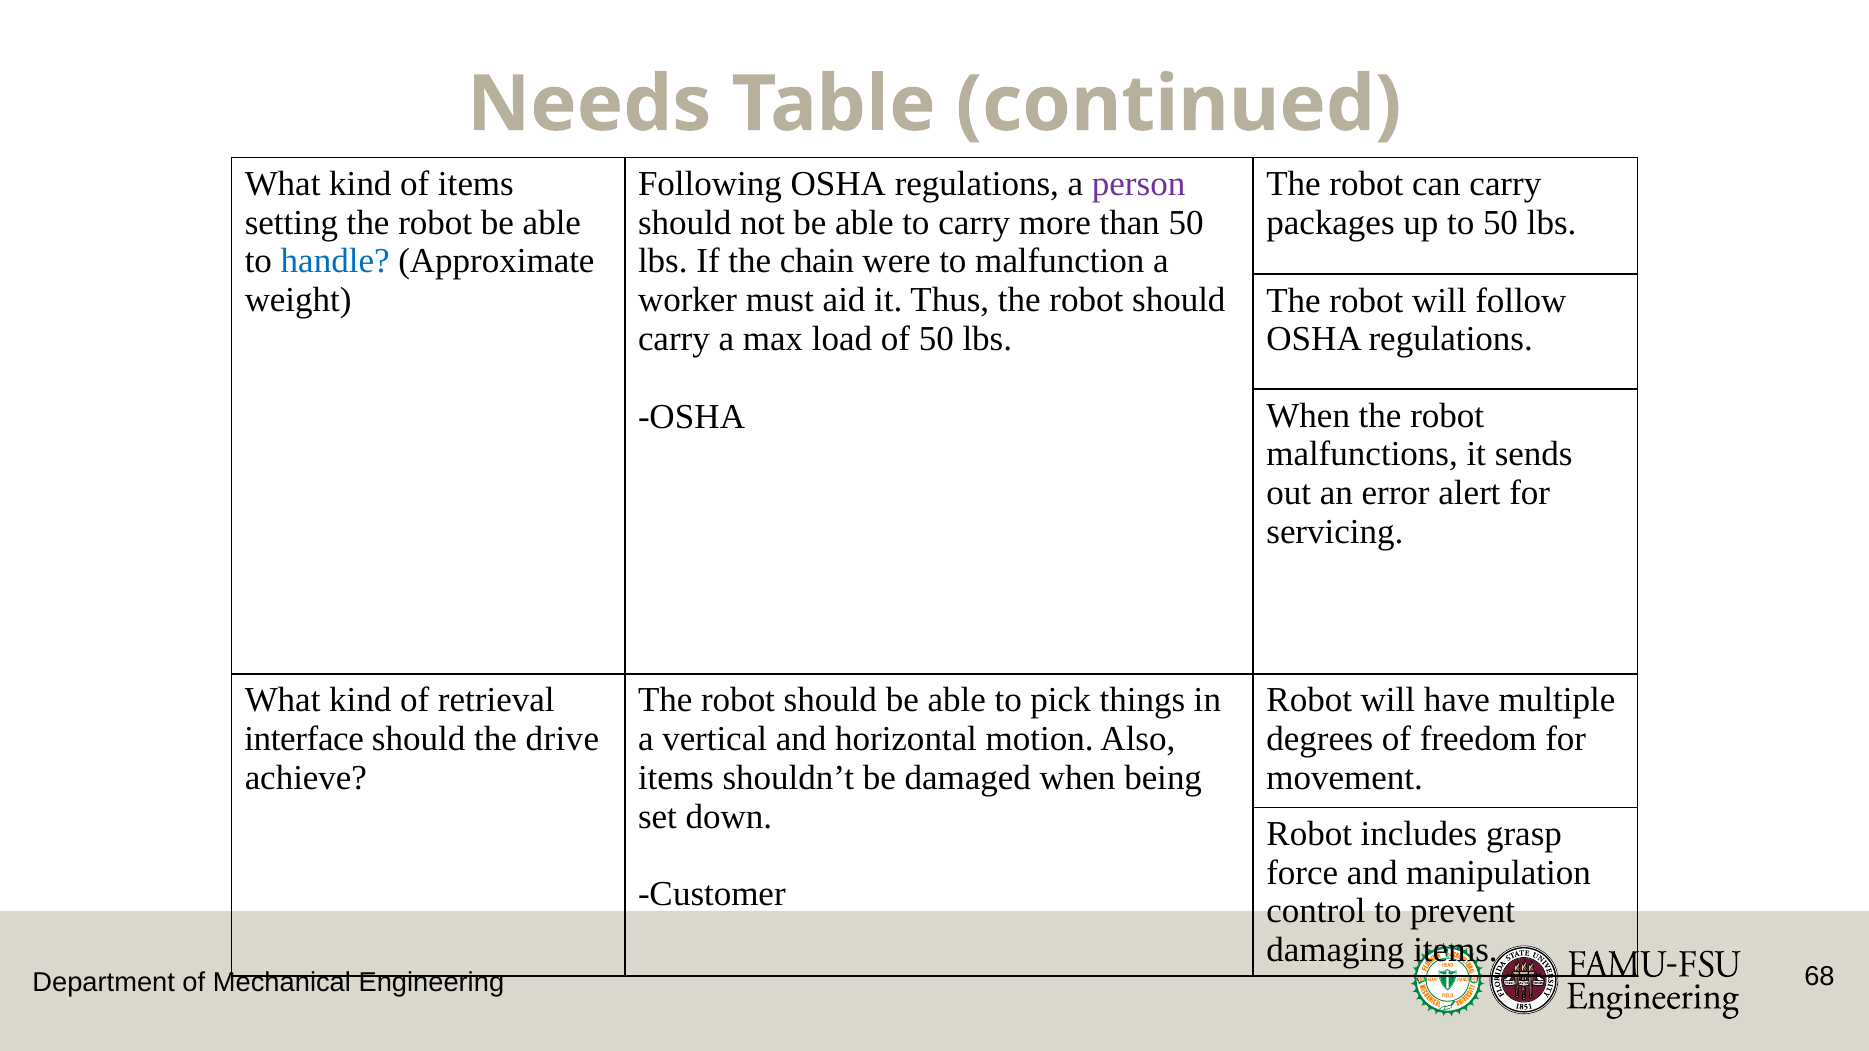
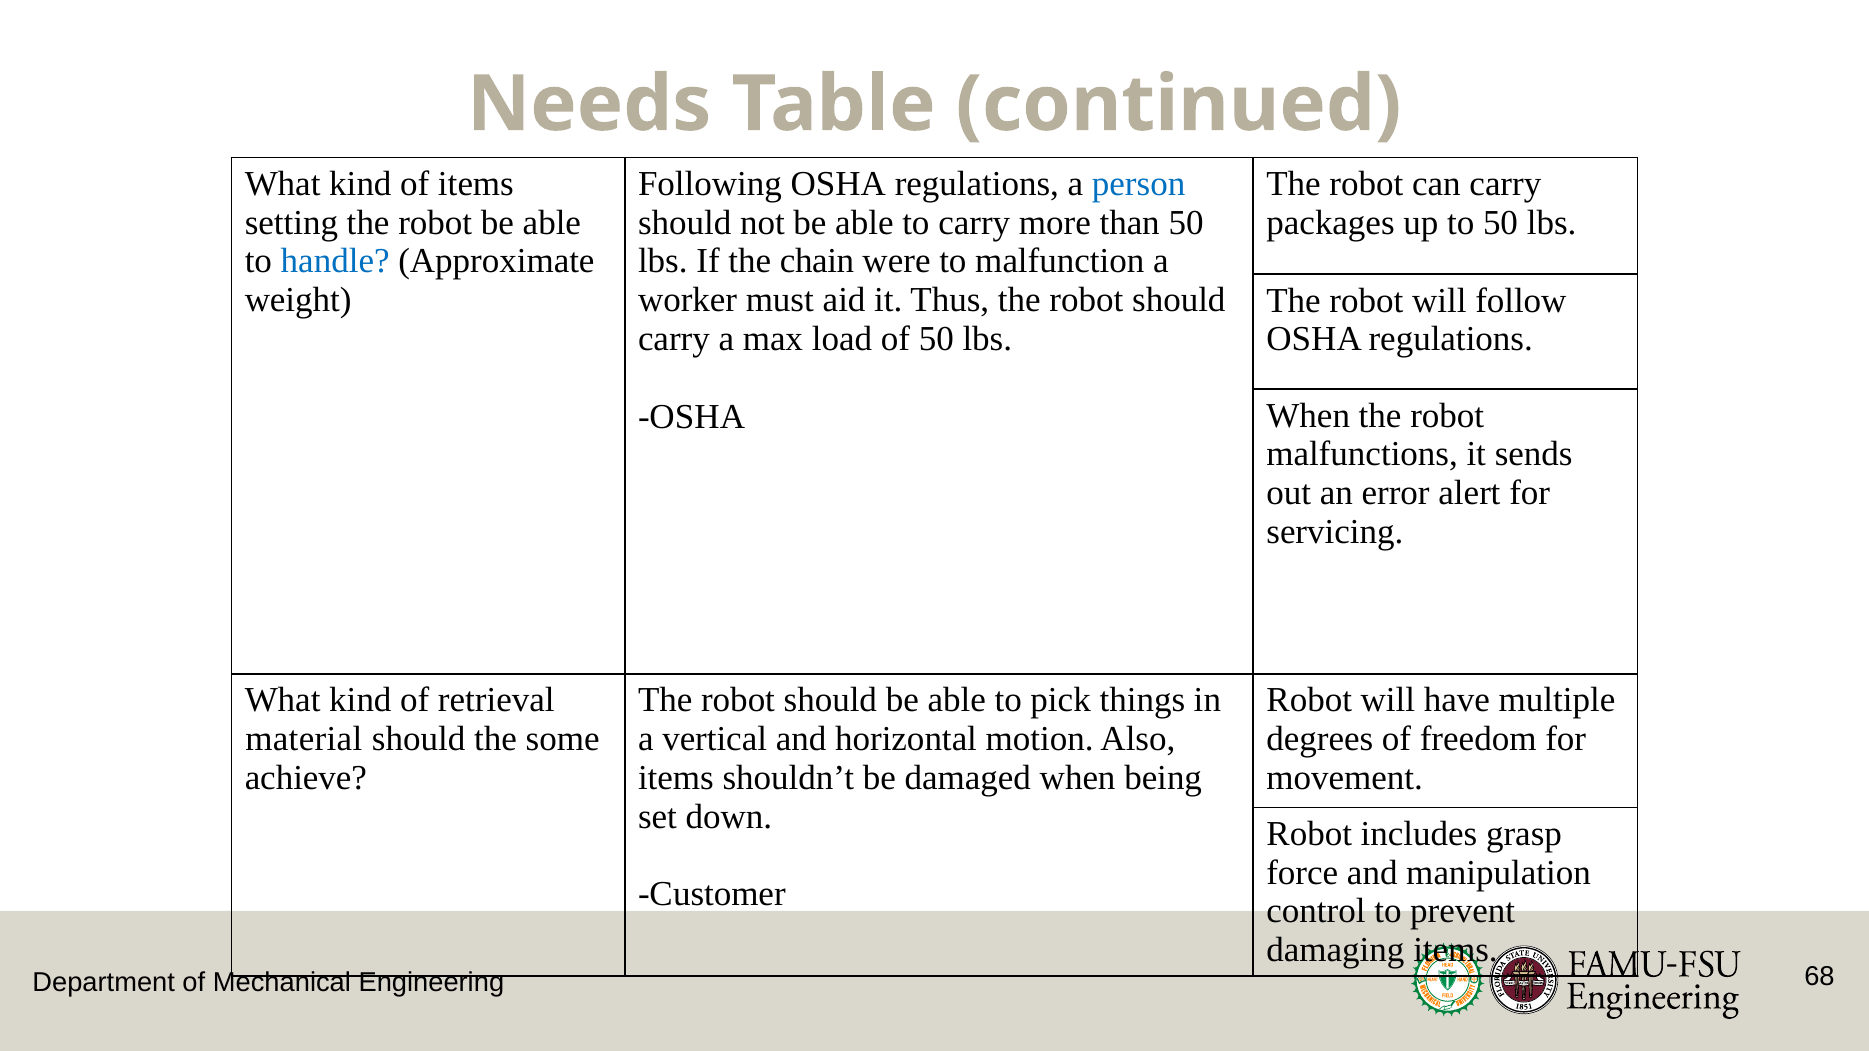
person colour: purple -> blue (1139, 184)
interface: interface -> material (304, 739)
drive: drive -> some (563, 739)
